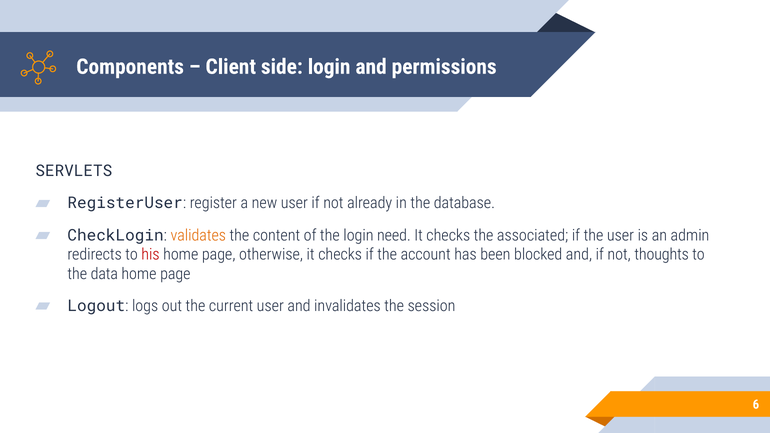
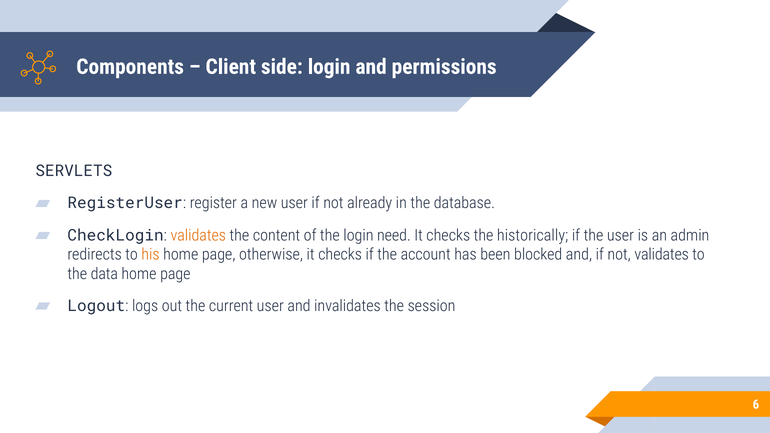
associated: associated -> historically (533, 235)
his colour: red -> orange (150, 255)
not thoughts: thoughts -> validates (662, 255)
